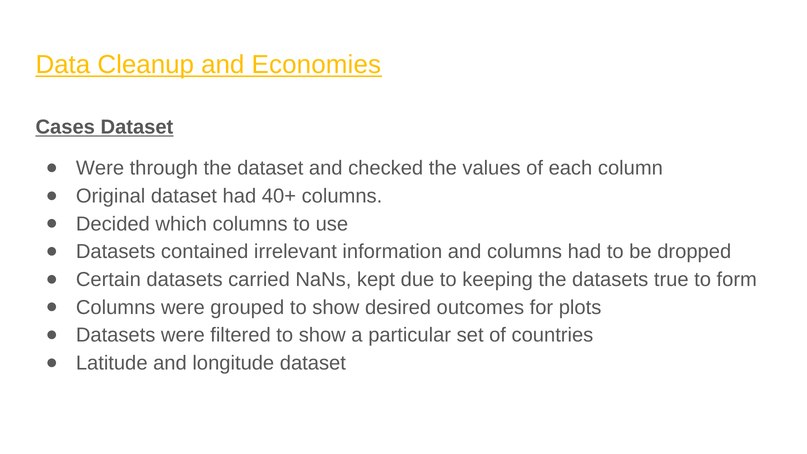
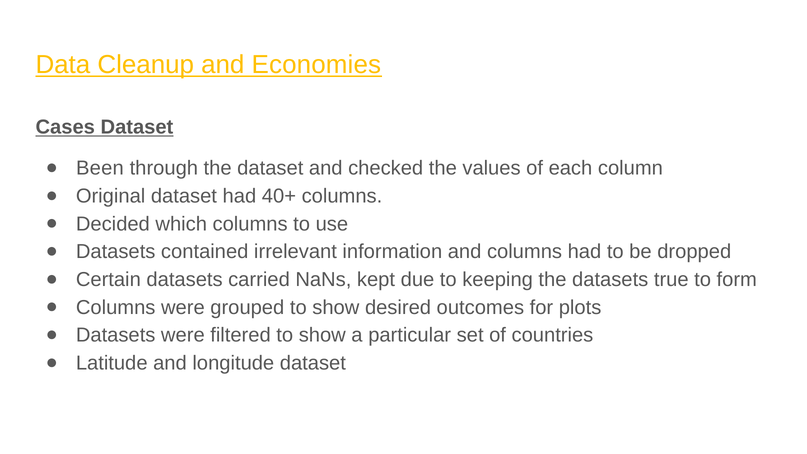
Were: Were -> Been (100, 168)
